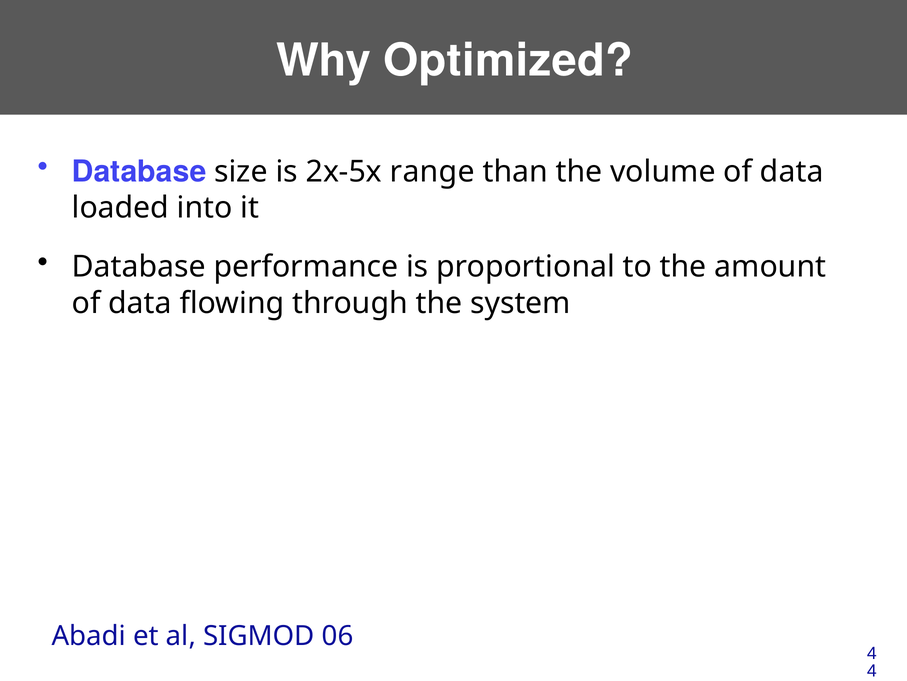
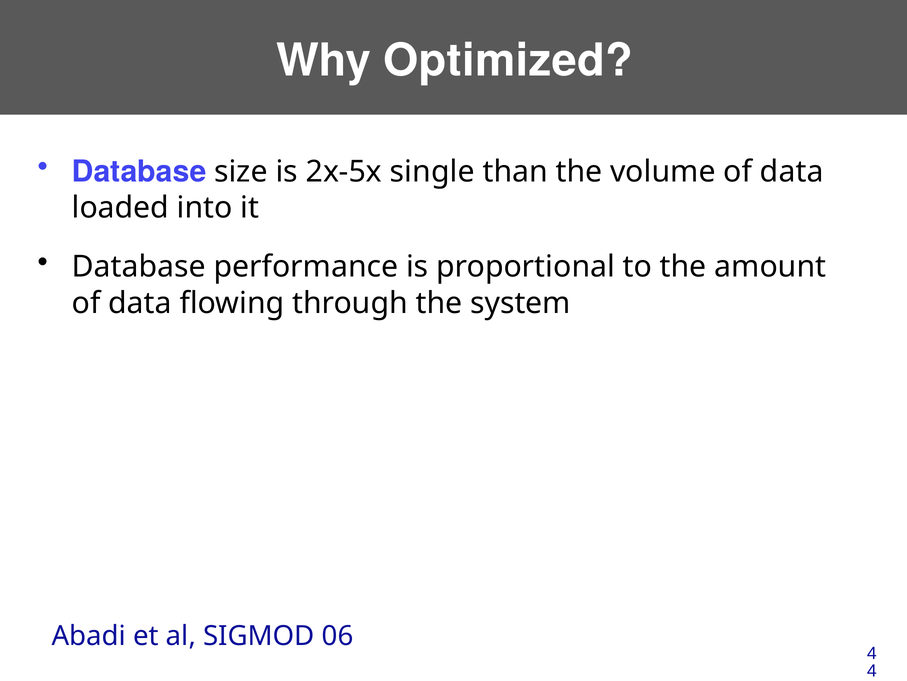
range: range -> single (432, 171)
